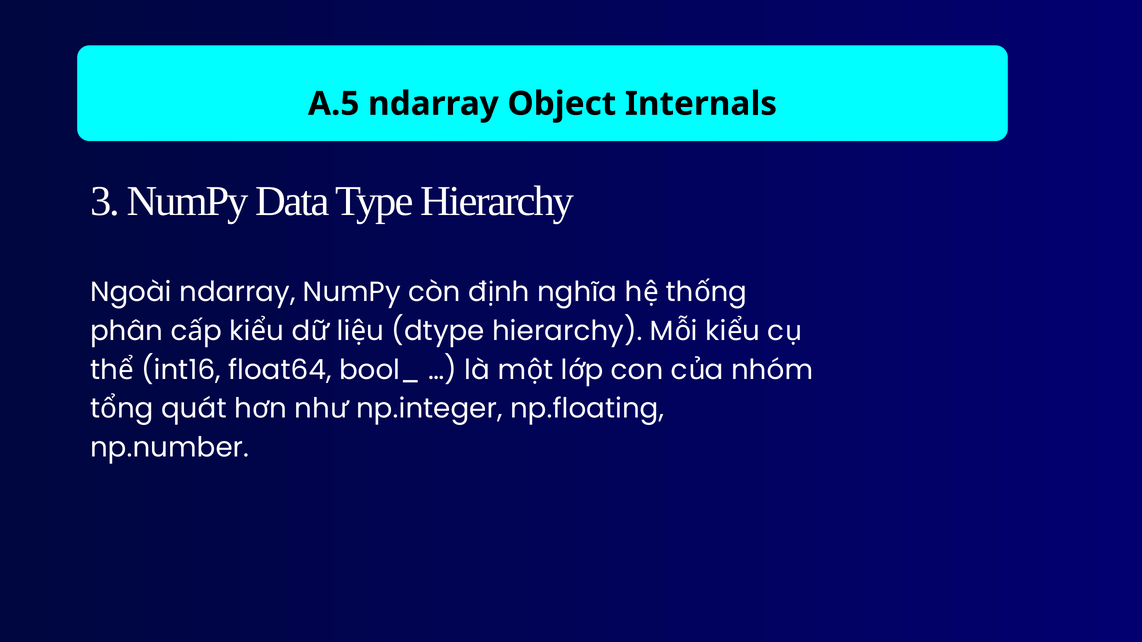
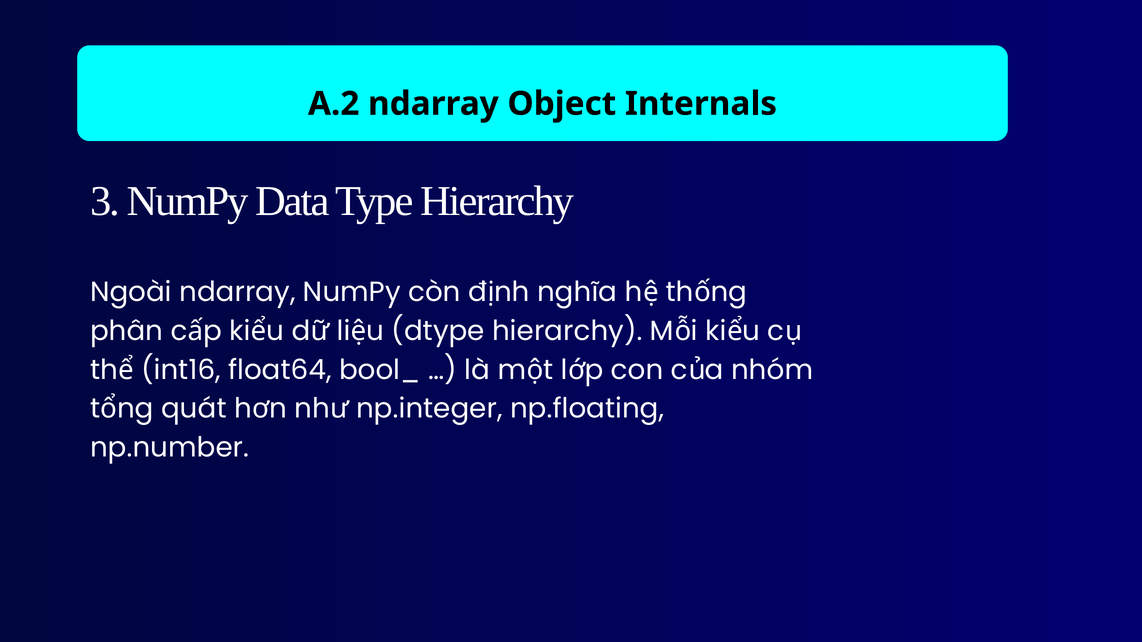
A.5: A.5 -> A.2 (334, 104)
